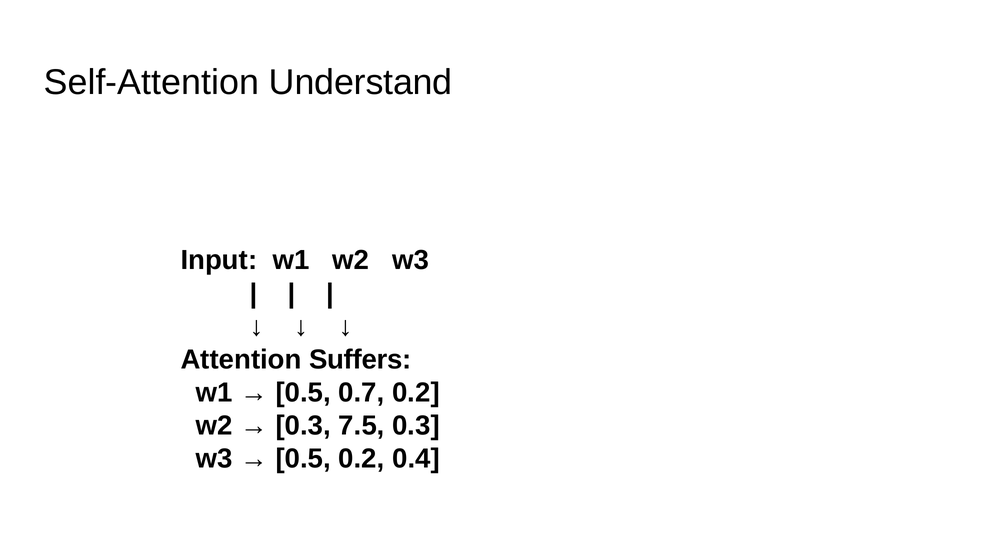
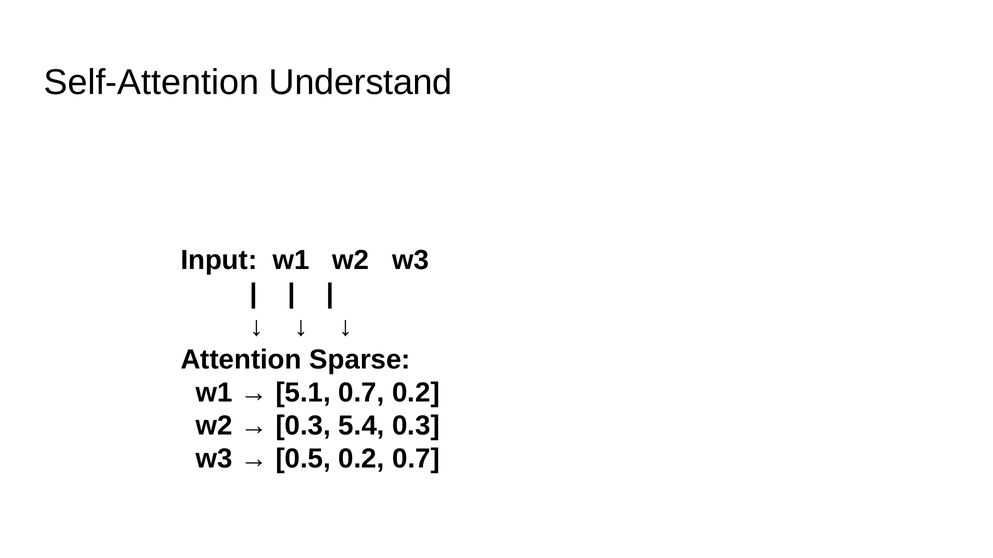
Suffers: Suffers -> Sparse (360, 360)
0.5: 0.5 -> 5.1 (303, 393)
7.5: 7.5 -> 5.4 (361, 426)
0.2 0.4: 0.4 -> 0.7 (416, 459)
